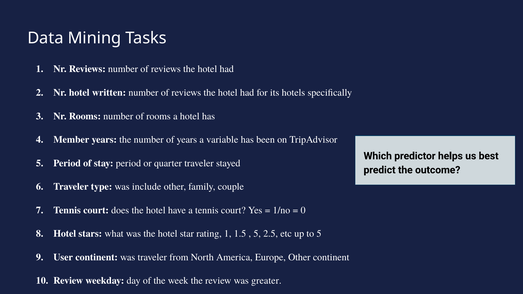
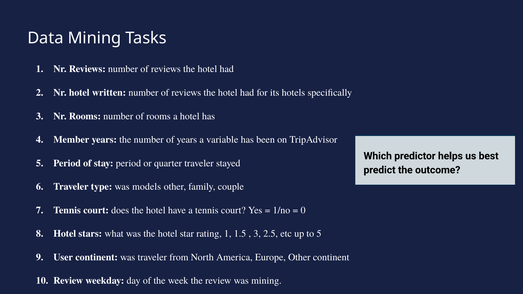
include: include -> models (147, 187)
5: 5 -> 3 (257, 234)
was greater: greater -> mining (266, 281)
